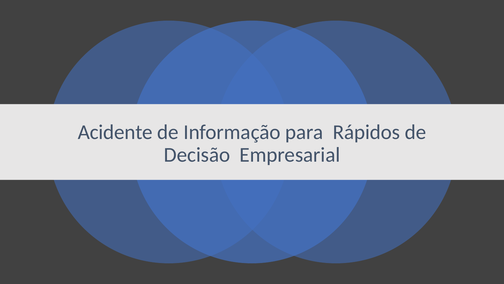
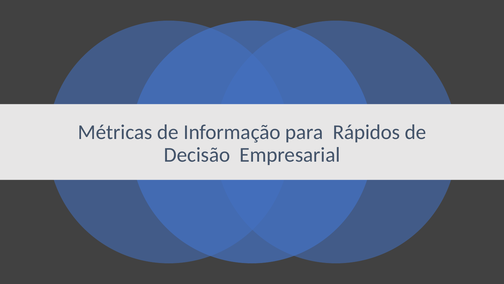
Acidente: Acidente -> Métricas (115, 132)
